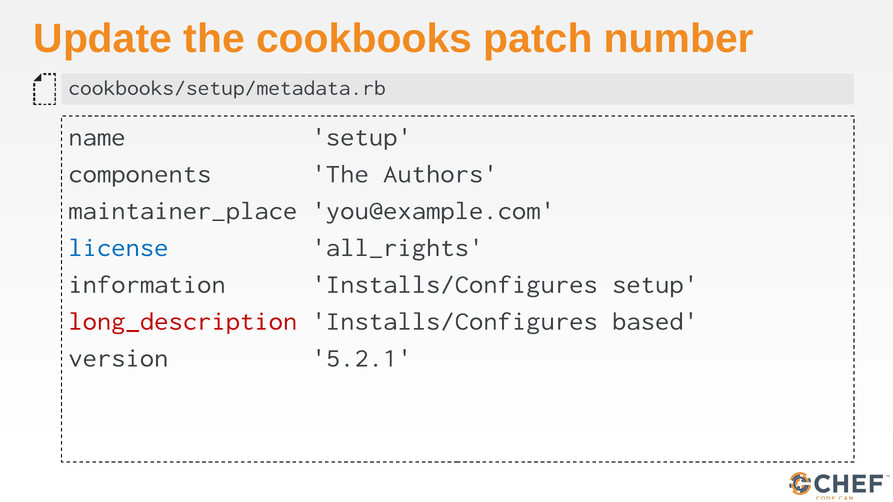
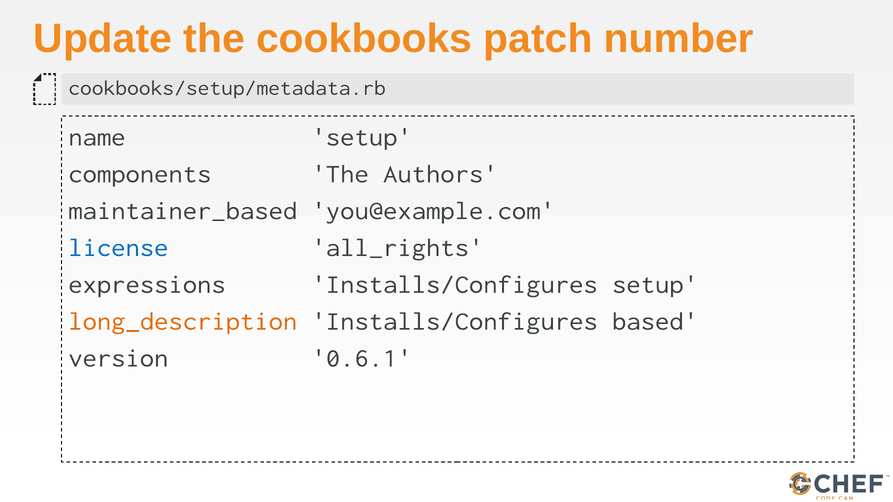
maintainer_place: maintainer_place -> maintainer_based (183, 211)
information: information -> expressions (147, 284)
long_description colour: red -> orange (183, 321)
5.2.1: 5.2.1 -> 0.6.1 (362, 358)
